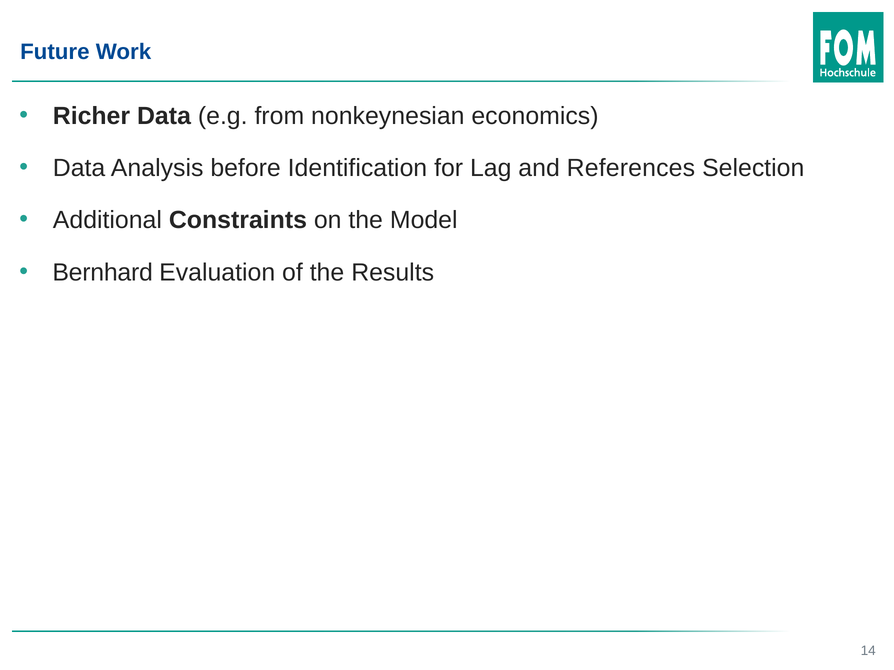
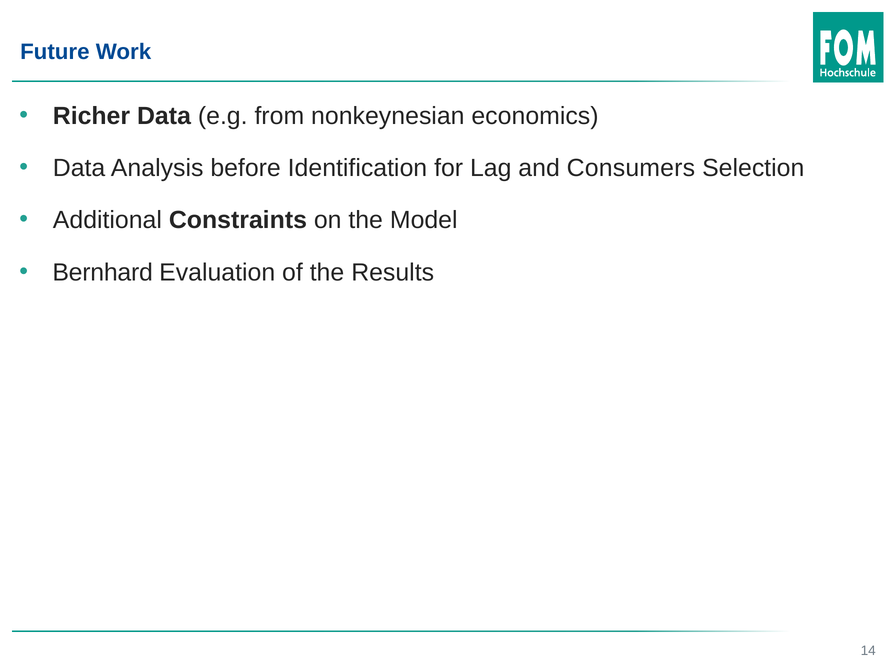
References: References -> Consumers (631, 168)
